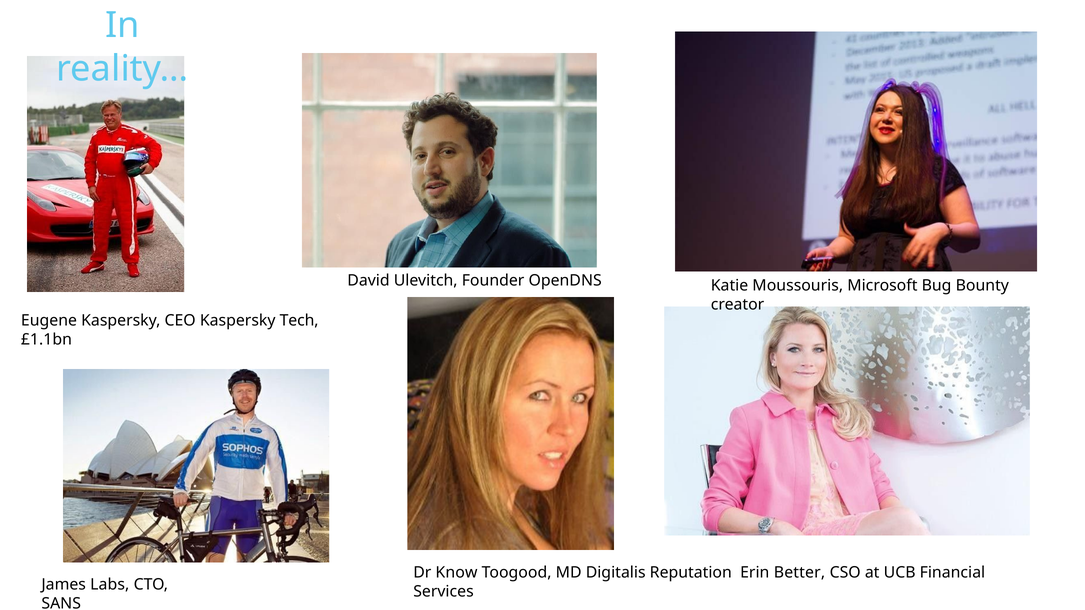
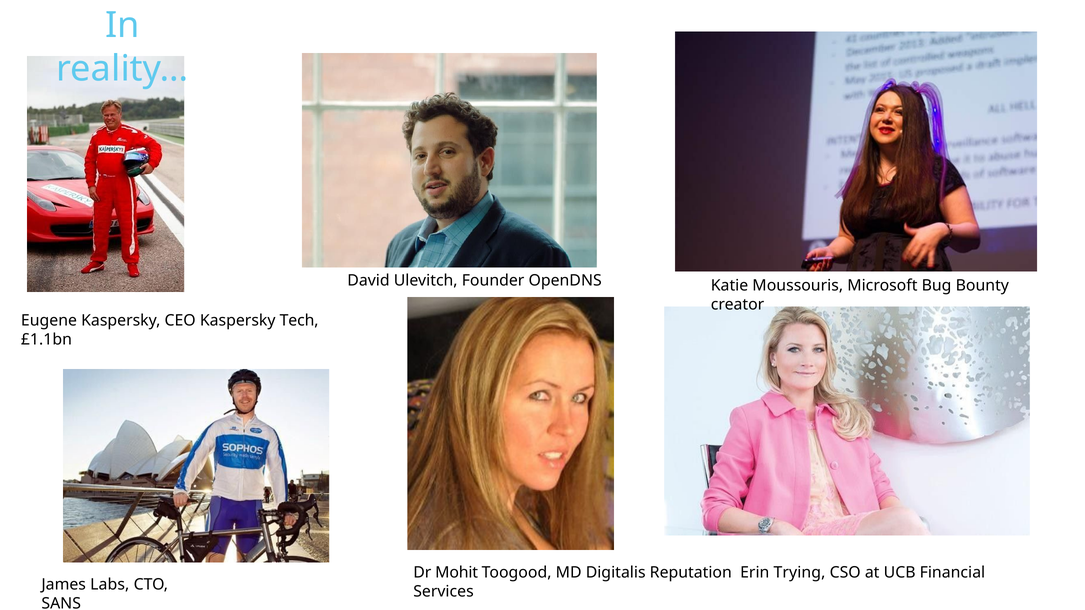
Know: Know -> Mohit (457, 573)
Better: Better -> Trying (800, 573)
